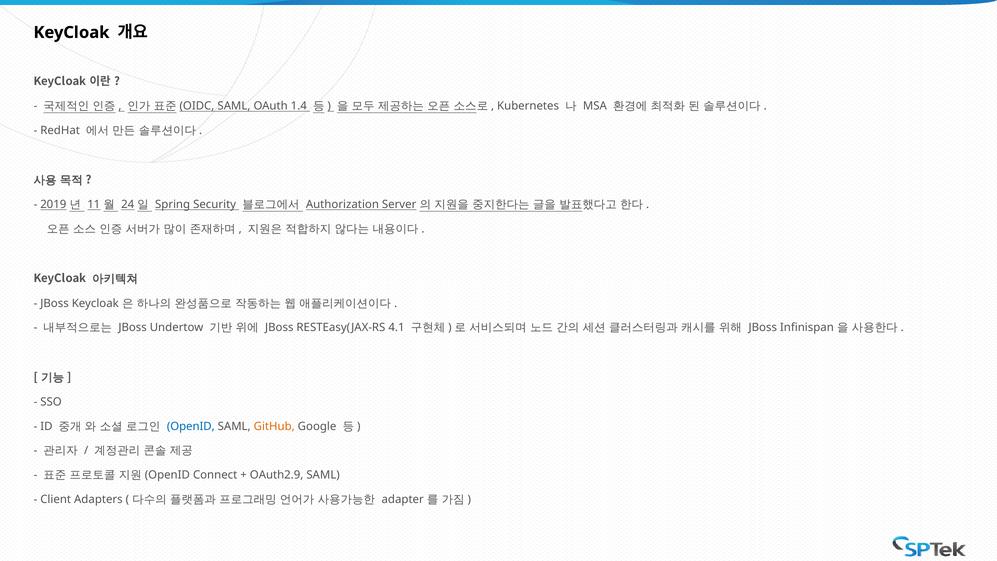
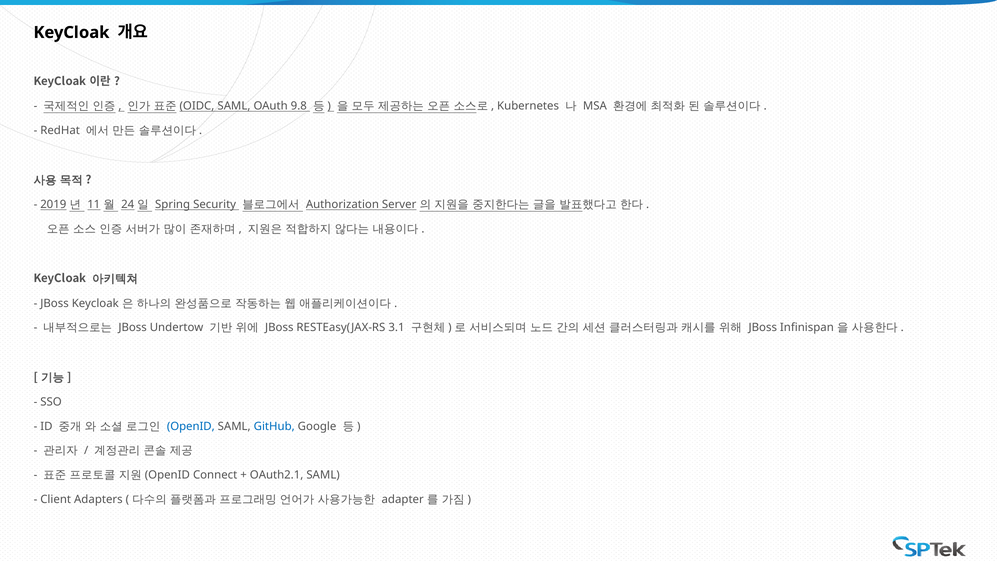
1.4: 1.4 -> 9.8 (299, 106)
4.1: 4.1 -> 3.1 (396, 328)
GitHub colour: orange -> blue (274, 426)
OAuth2.9: OAuth2.9 -> OAuth2.1 (277, 475)
